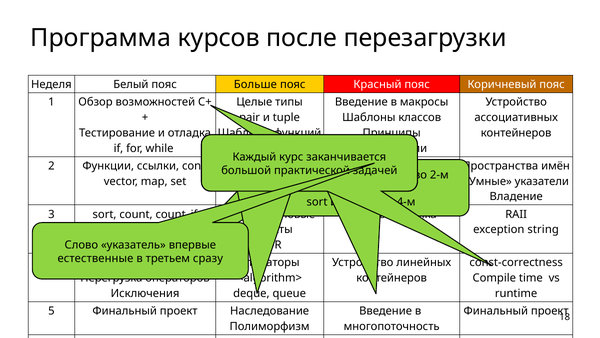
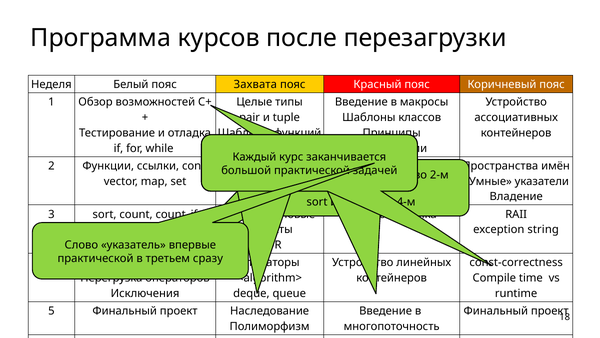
Больше: Больше -> Захвата (255, 84)
естественные: естественные -> практической (96, 258)
